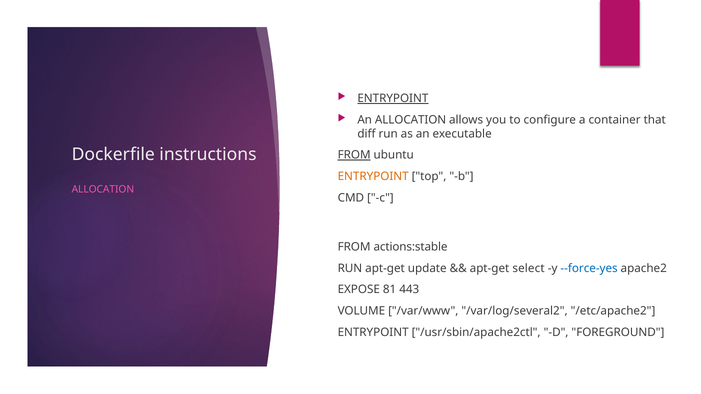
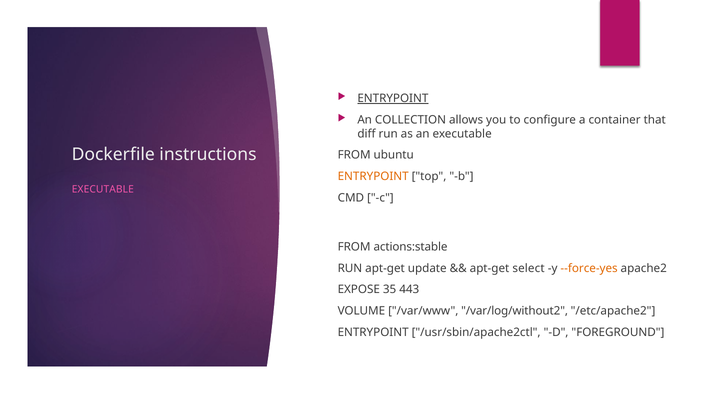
An ALLOCATION: ALLOCATION -> COLLECTION (411, 120)
FROM underline: present -> none (354, 155)
ALLOCATION: ALLOCATION -> EXECUTABLE (103, 189)
--force-yes colour: blue -> orange (589, 268)
81: 81 -> 35 (390, 290)
/var/log/several2: /var/log/several2 -> /var/log/without2 (515, 311)
